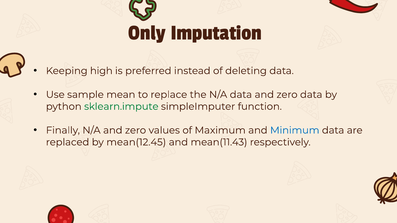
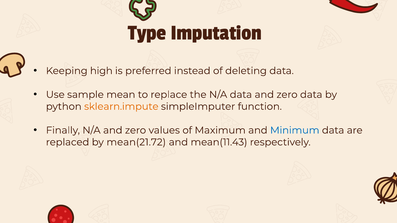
Only: Only -> Type (147, 32)
sklearn.impute colour: green -> orange (121, 107)
mean(12.45: mean(12.45 -> mean(21.72 (136, 142)
